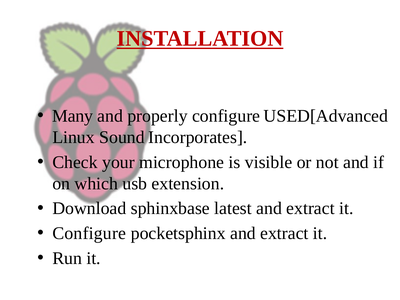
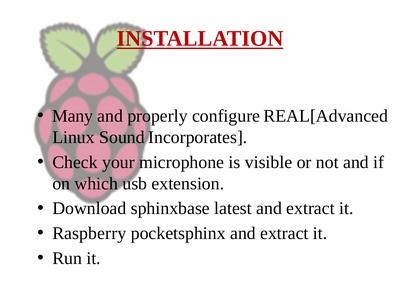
USED[Advanced: USED[Advanced -> REAL[Advanced (326, 116)
Configure: Configure -> Raspberry (89, 233)
